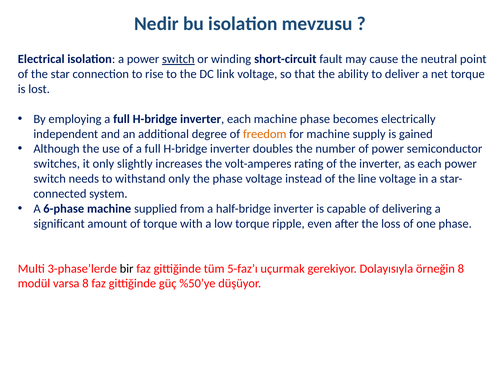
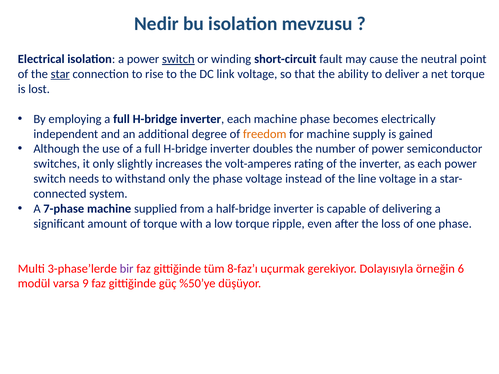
star underline: none -> present (60, 74)
6-phase: 6-phase -> 7-phase (64, 209)
bir colour: black -> purple (127, 269)
5-faz’ı: 5-faz’ı -> 8-faz’ı (243, 269)
örneğin 8: 8 -> 6 (461, 269)
varsa 8: 8 -> 9 (85, 284)
